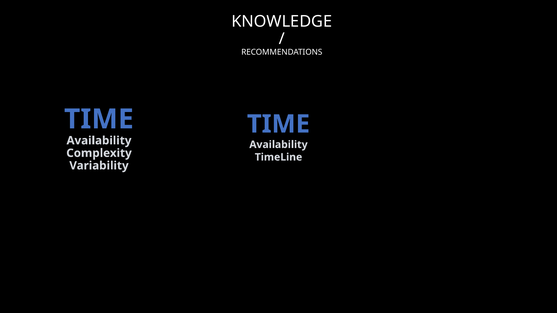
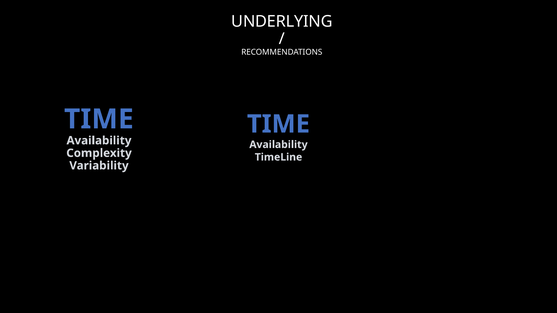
KNOWLEDGE: KNOWLEDGE -> UNDERLYING (282, 21)
